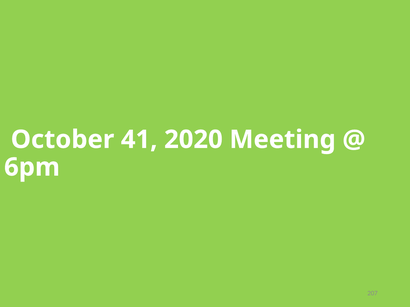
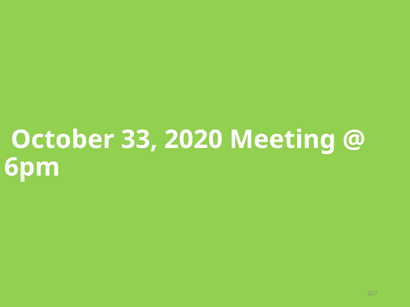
41: 41 -> 33 (139, 140)
